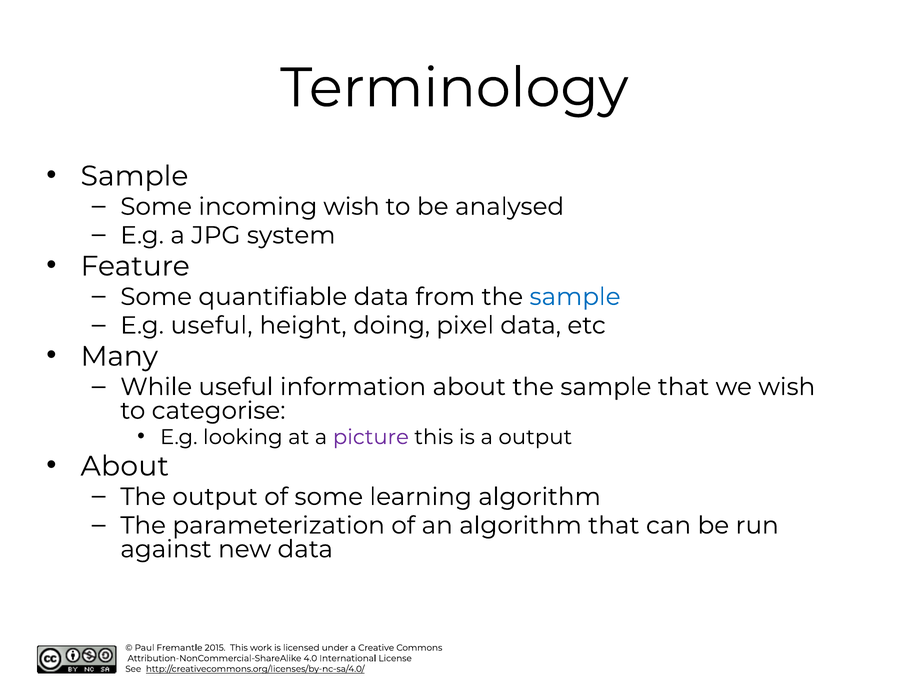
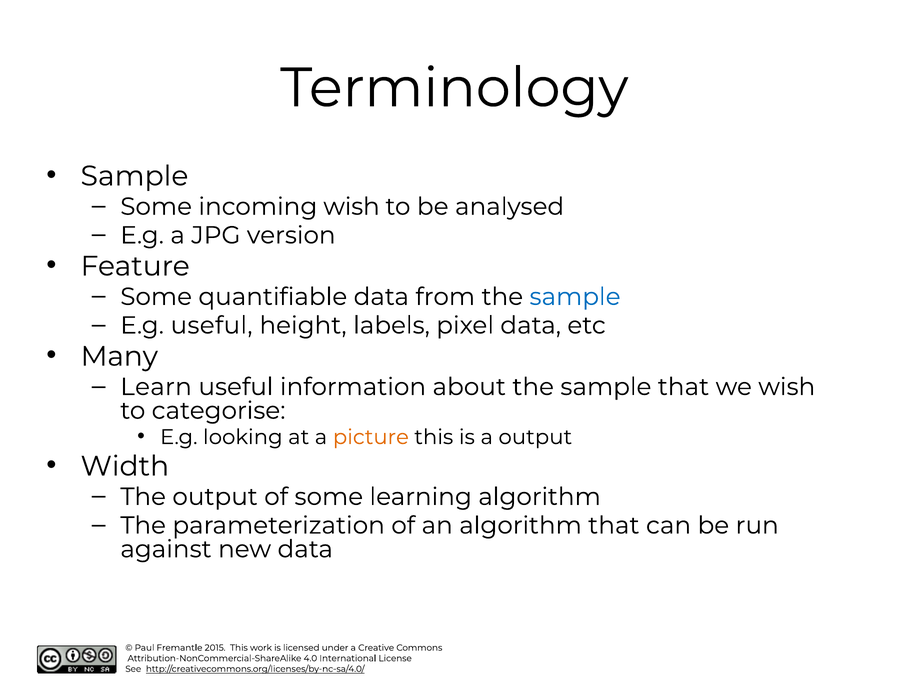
system: system -> version (291, 235)
doing: doing -> labels (391, 325)
While: While -> Learn (156, 387)
picture colour: purple -> orange (371, 437)
About: About -> Width (125, 466)
